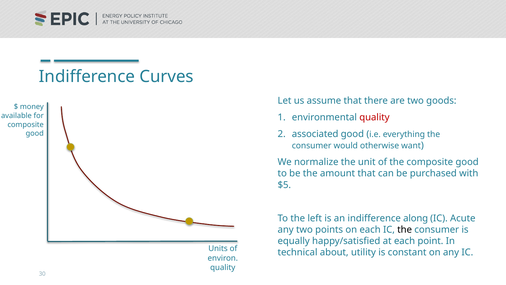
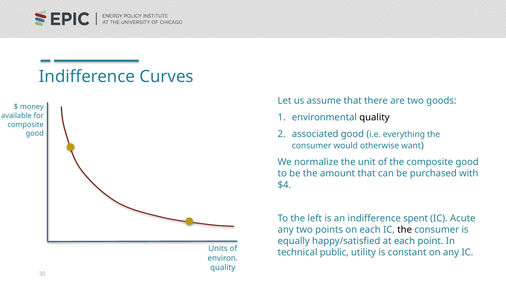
quality colour: red -> black (374, 117)
$5: $5 -> $4 (284, 185)
along: along -> spent (416, 218)
about: about -> public (334, 252)
